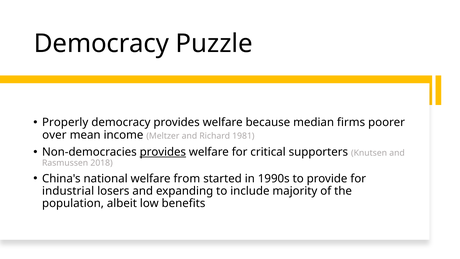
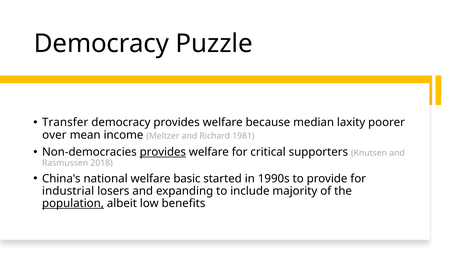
Properly: Properly -> Transfer (65, 122)
firms: firms -> laxity (351, 122)
from: from -> basic (187, 178)
population underline: none -> present (73, 203)
